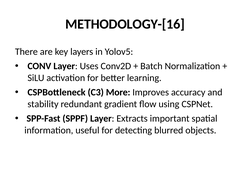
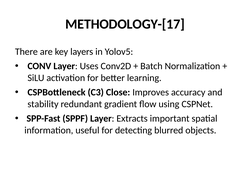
METHODOLOGY-[16: METHODOLOGY-[16 -> METHODOLOGY-[17 (125, 24)
More: More -> Close (118, 92)
